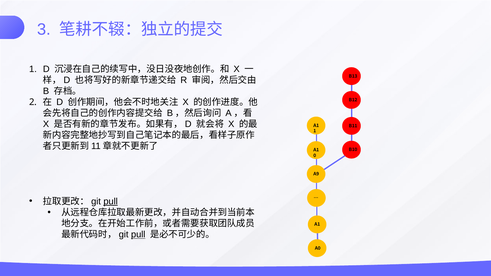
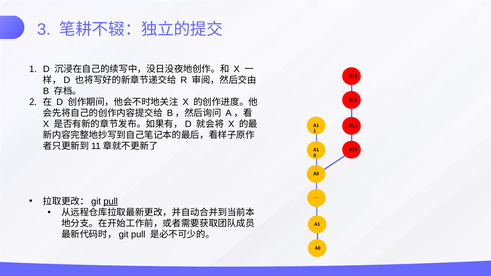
pull underline: present -> none (138, 235)
